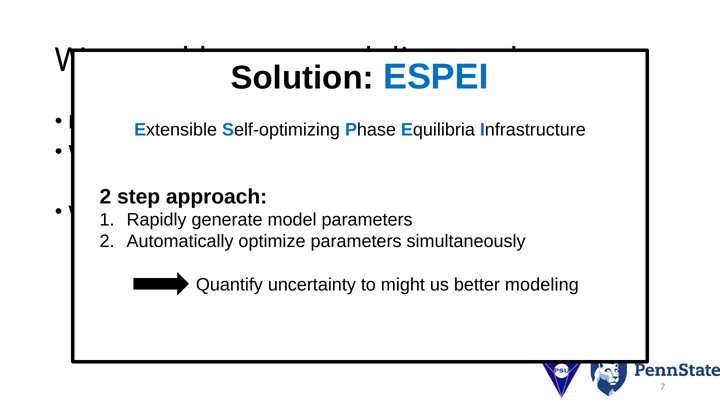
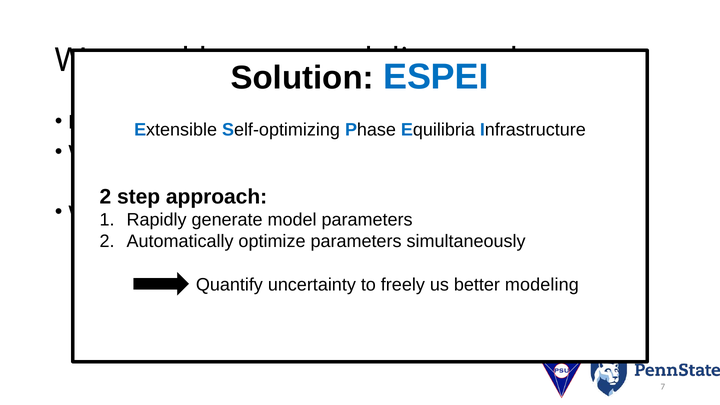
to might: might -> freely (403, 285)
